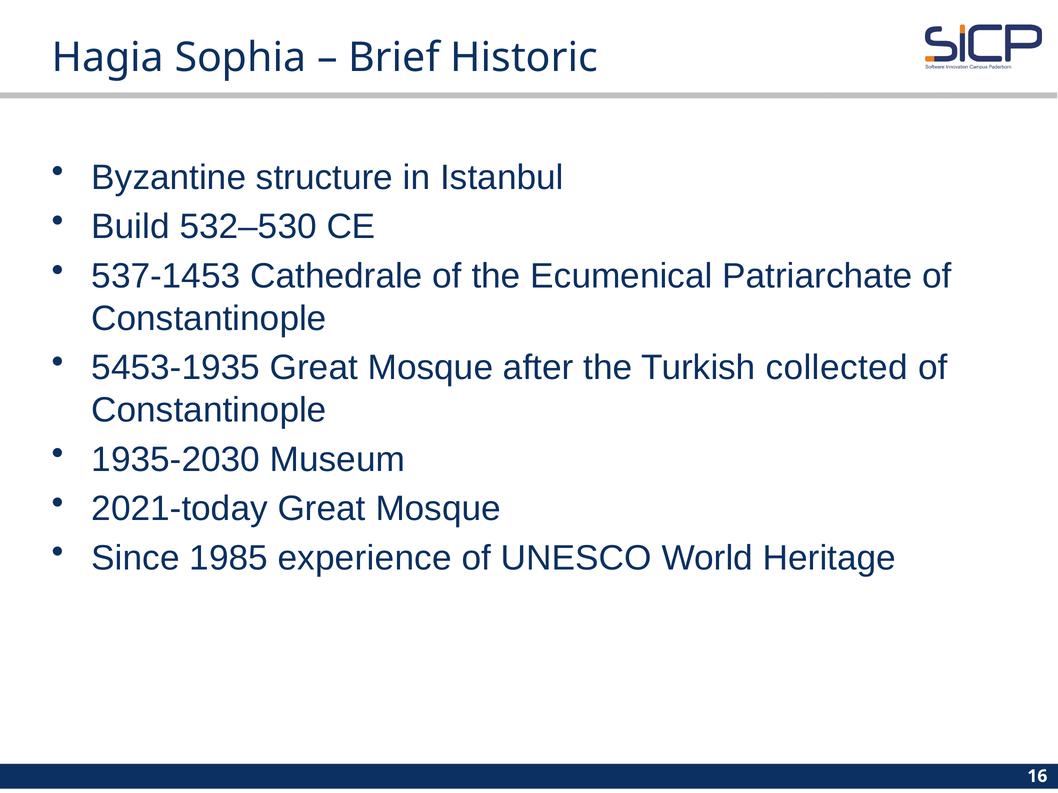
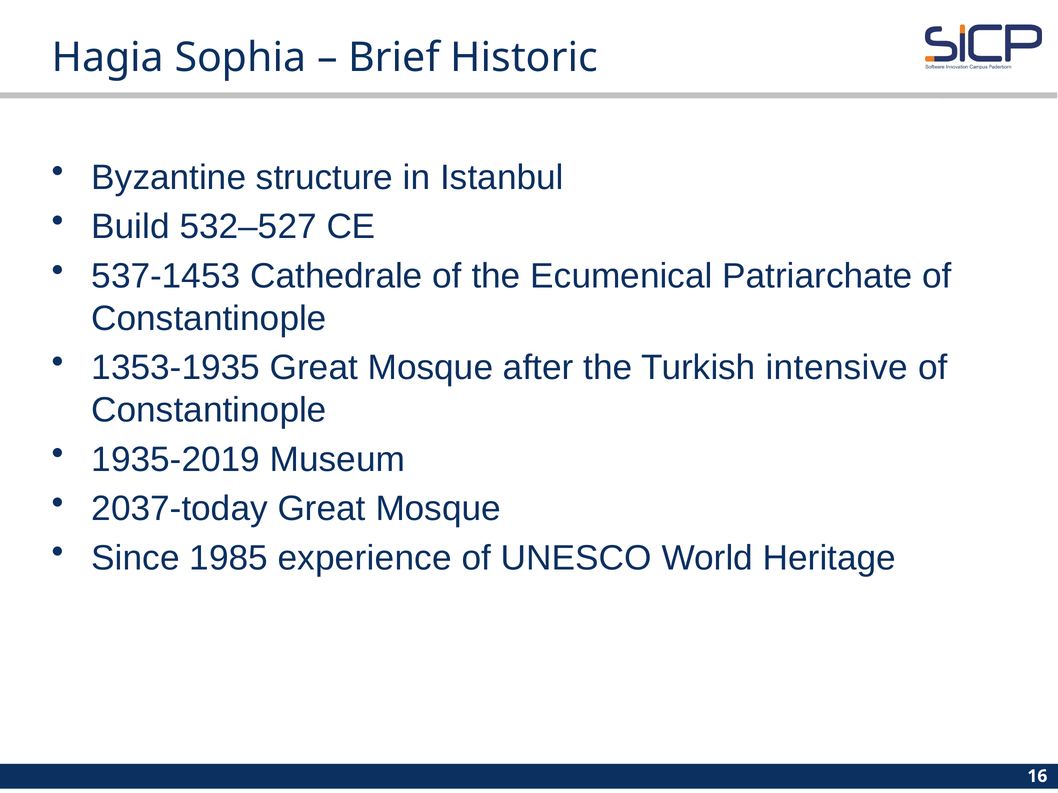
532–530: 532–530 -> 532–527 (248, 227)
5453-1935: 5453-1935 -> 1353-1935 (176, 368)
collected: collected -> intensive (837, 368)
1935-2030: 1935-2030 -> 1935-2019 (176, 460)
2021-today: 2021-today -> 2037-today (180, 509)
